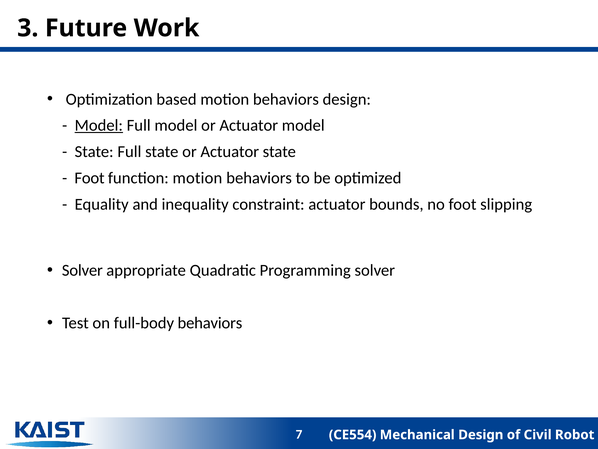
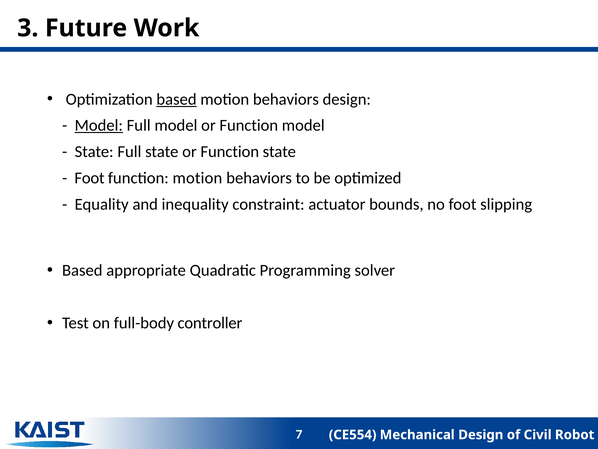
based underline: none -> present (176, 99)
model or Actuator: Actuator -> Function (249, 125)
state or Actuator: Actuator -> Function (230, 152)
Solver: Solver -> Based (82, 270)
full-body behaviors: behaviors -> controller (210, 323)
